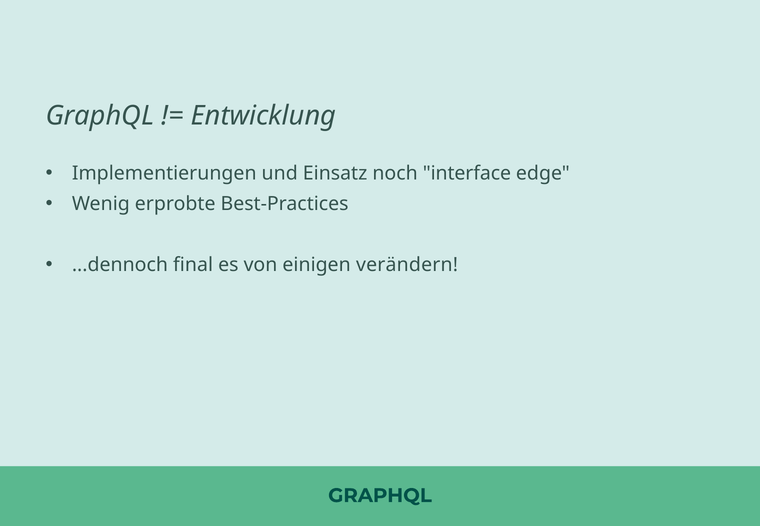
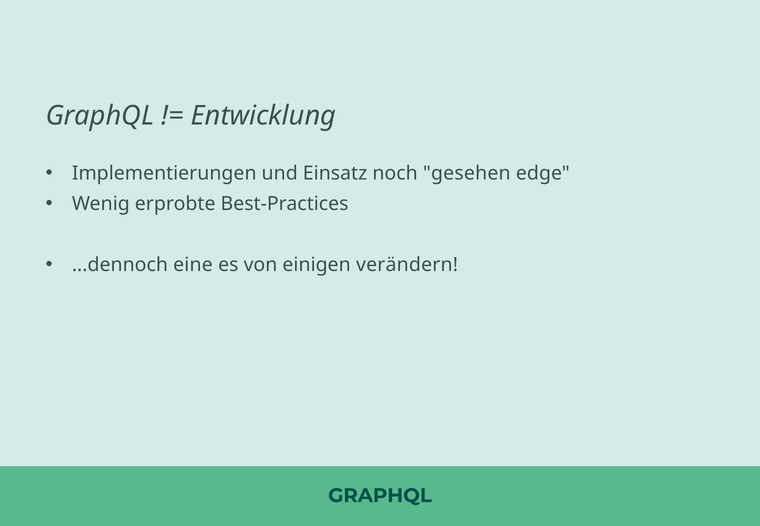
interface: interface -> gesehen (467, 174)
final: final -> eine (193, 265)
